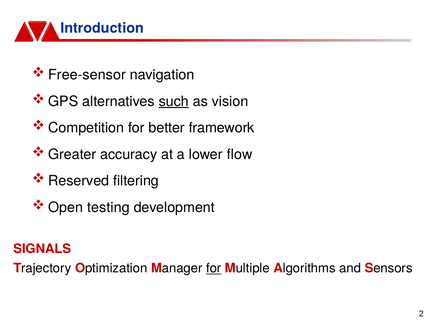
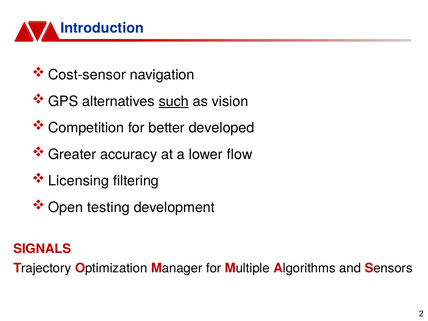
Free-sensor: Free-sensor -> Cost-sensor (87, 75)
framework: framework -> developed (222, 128)
Reserved: Reserved -> Licensing (79, 181)
for underline: present -> none (214, 268)
